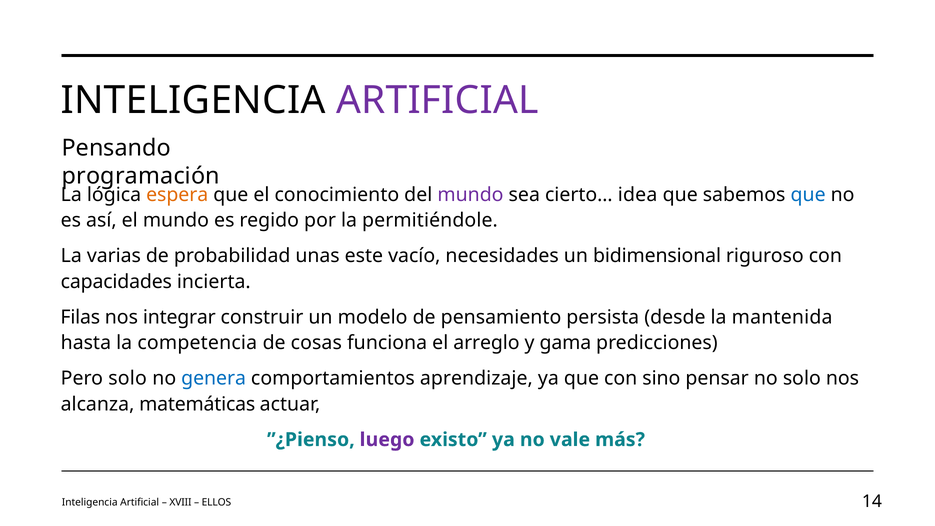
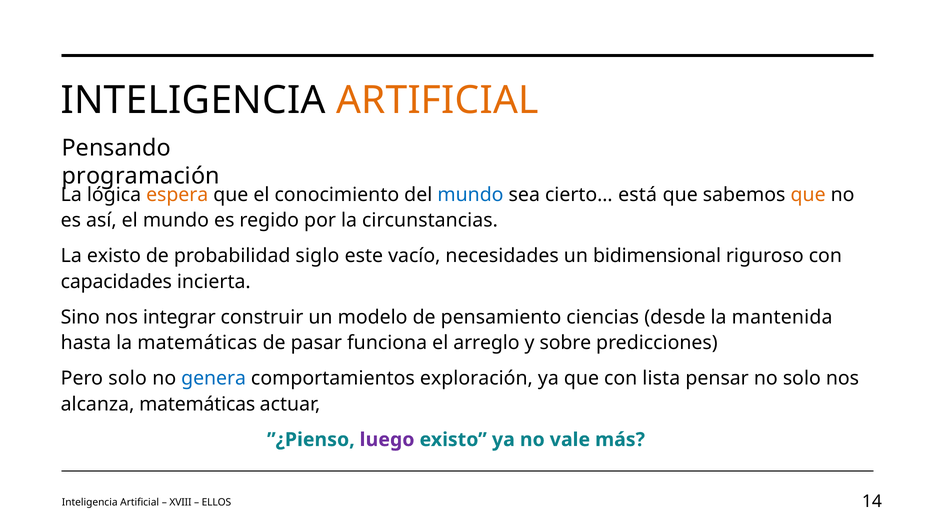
ARTIFICIAL colour: purple -> orange (437, 100)
mundo colour: purple -> blue (470, 195)
idea: idea -> está (638, 195)
que colour: blue -> orange (808, 195)
permitiéndole: permitiéndole -> circunstancias (430, 221)
La varias: varias -> existo (114, 256)
unas: unas -> siglo (317, 256)
Filas: Filas -> Sino (80, 317)
persista: persista -> ciencias (603, 317)
la competencia: competencia -> matemáticas (197, 343)
cosas: cosas -> pasar (316, 343)
gama: gama -> sobre (565, 343)
aprendizaje: aprendizaje -> exploración (476, 378)
sino: sino -> lista (661, 378)
